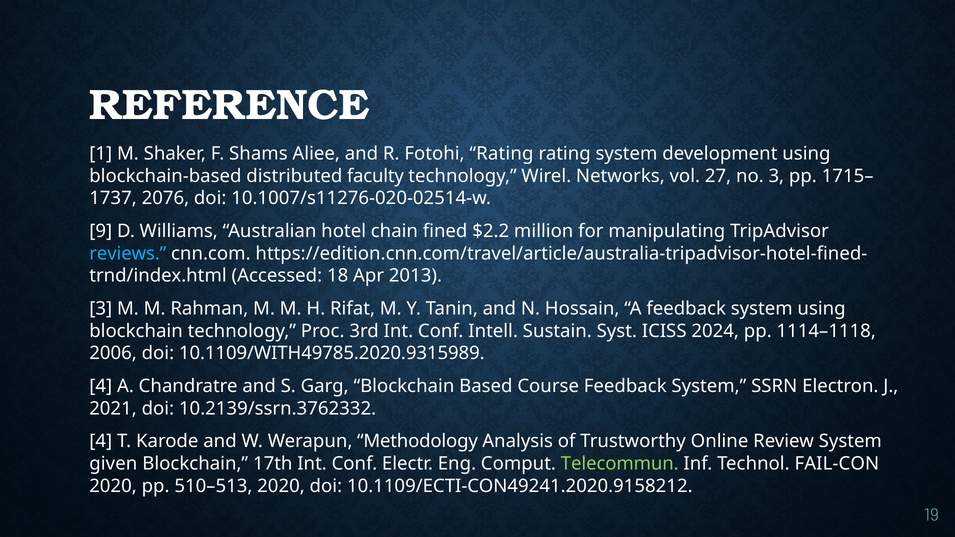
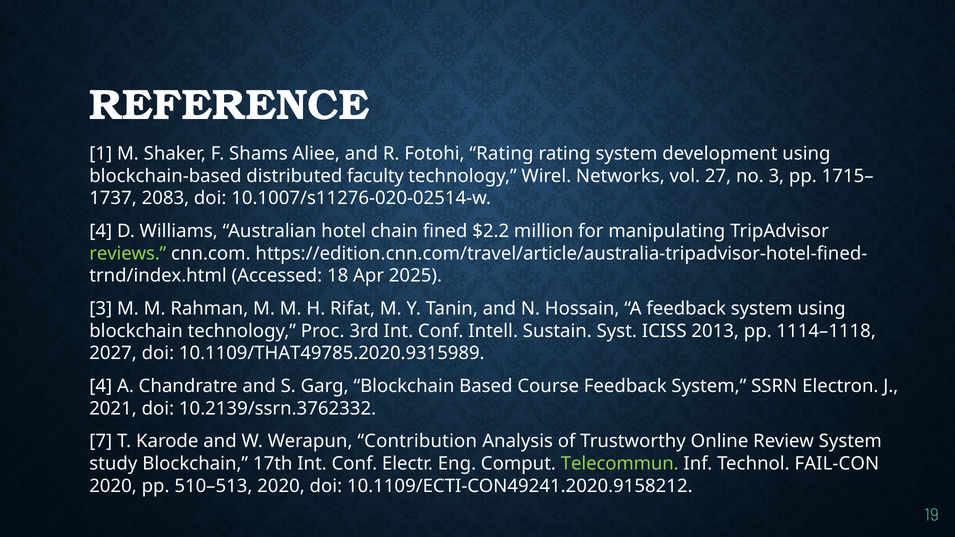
2076: 2076 -> 2083 (165, 198)
9: 9 -> 4 (101, 231)
reviews colour: light blue -> light green (128, 254)
2013: 2013 -> 2025 (415, 276)
2024: 2024 -> 2013 (715, 331)
2006: 2006 -> 2027 (113, 353)
10.1109/WITH49785.2020.9315989: 10.1109/WITH49785.2020.9315989 -> 10.1109/THAT49785.2020.9315989 (332, 353)
4: 4 -> 7 (101, 442)
Methodology: Methodology -> Contribution (417, 442)
given: given -> study (113, 464)
